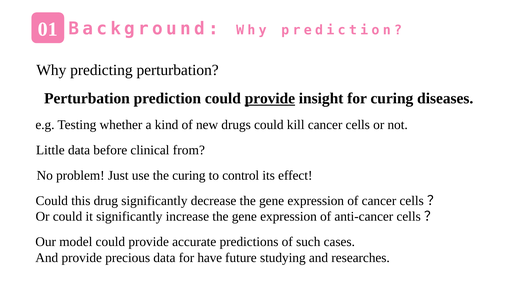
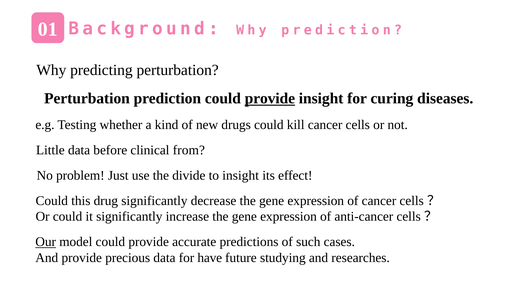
the curing: curing -> divide (189, 175)
to control: control -> insight (241, 175)
Our underline: none -> present (46, 242)
